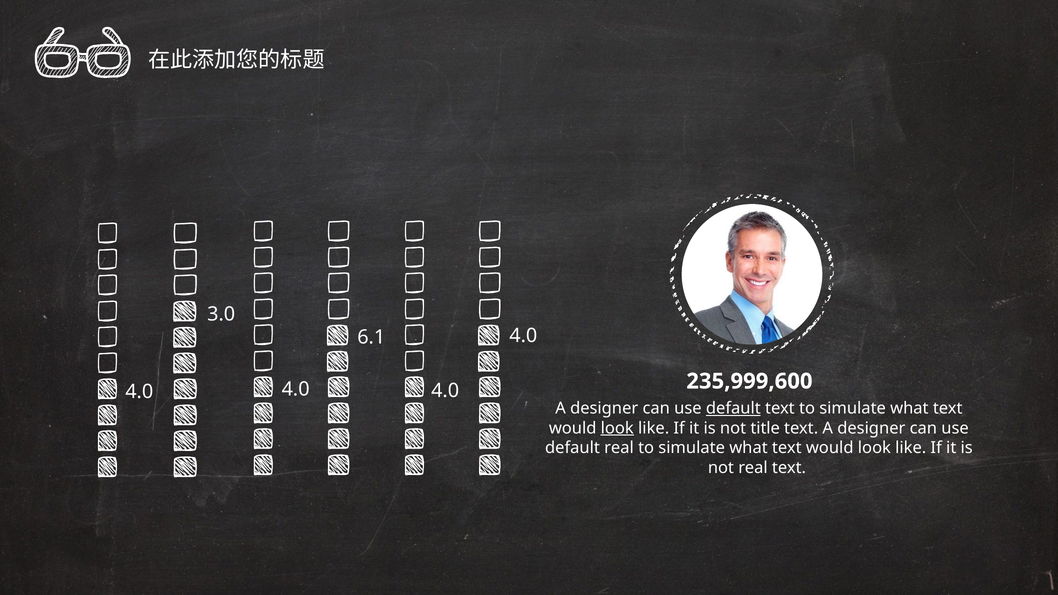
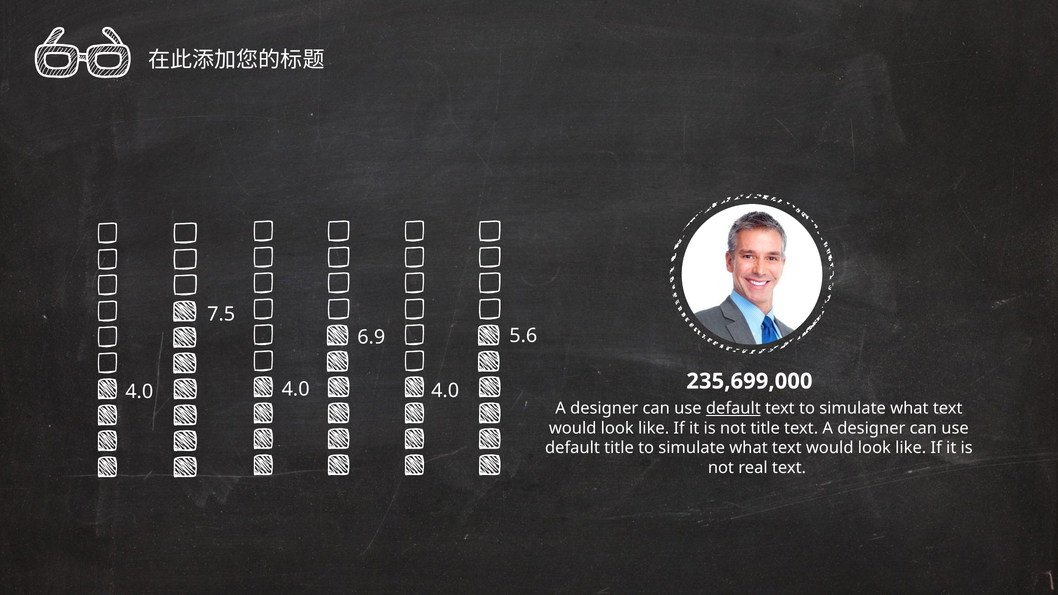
3.0: 3.0 -> 7.5 (221, 314)
4.0: 4.0 -> 5.6 (523, 336)
6.1: 6.1 -> 6.9 (371, 337)
235,999,600: 235,999,600 -> 235,699,000 (749, 381)
look underline: present -> none (617, 428)
default real: real -> title (619, 448)
